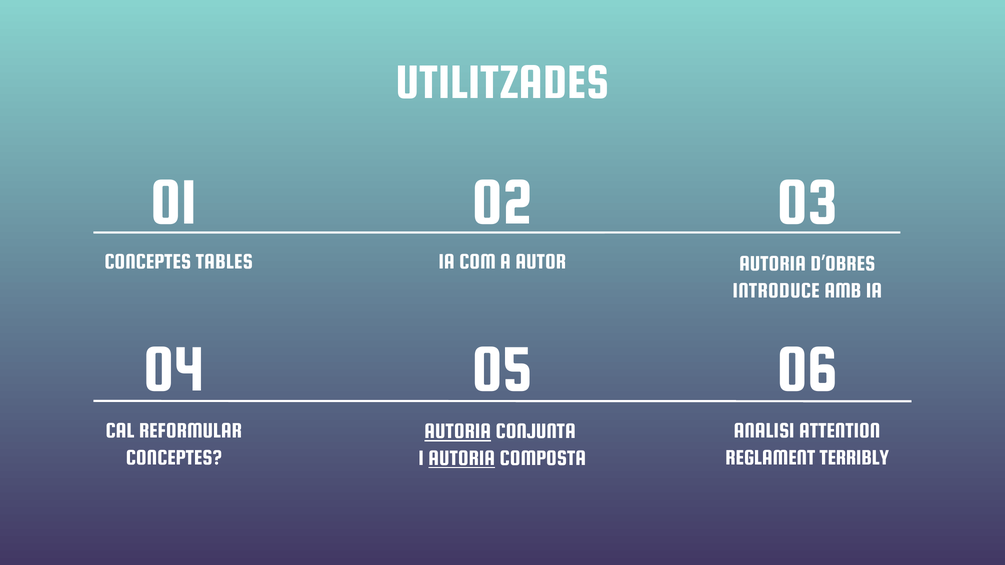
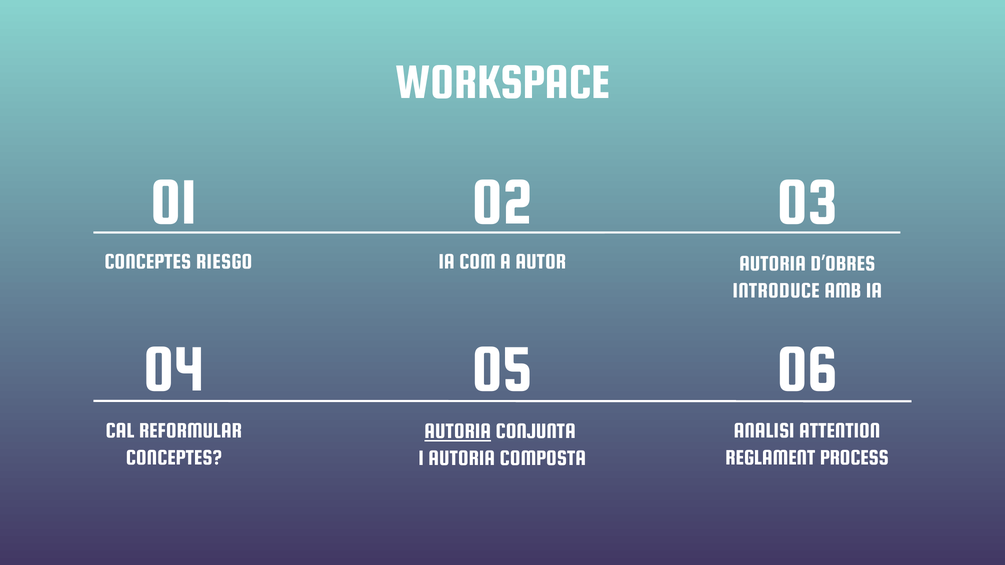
UTILITZADES: UTILITZADES -> WORKSPACE (503, 82)
TABLES: TABLES -> RIESGO (224, 262)
TERRIBLY: TERRIBLY -> PROCESS (854, 457)
AUTORIA underline: present -> none (462, 458)
